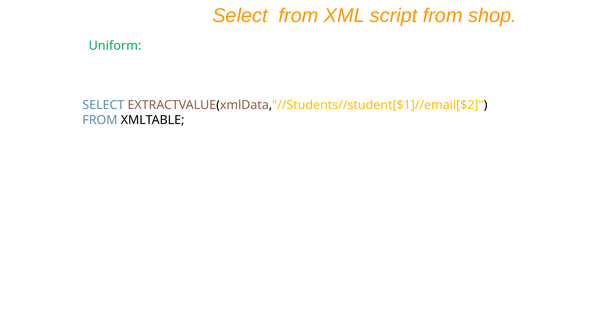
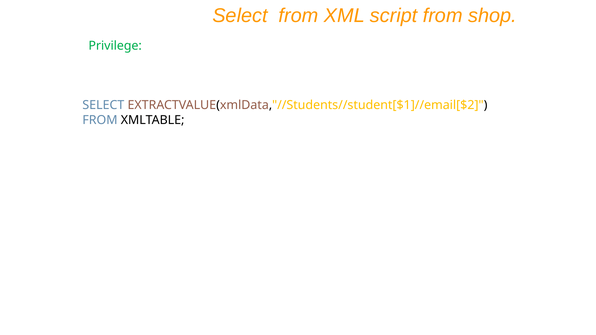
Uniform: Uniform -> Privilege (115, 46)
